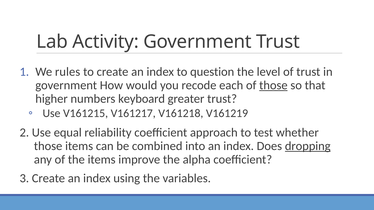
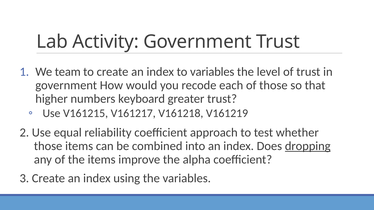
rules: rules -> team (68, 72)
to question: question -> variables (212, 72)
those underline: present -> none (273, 85)
